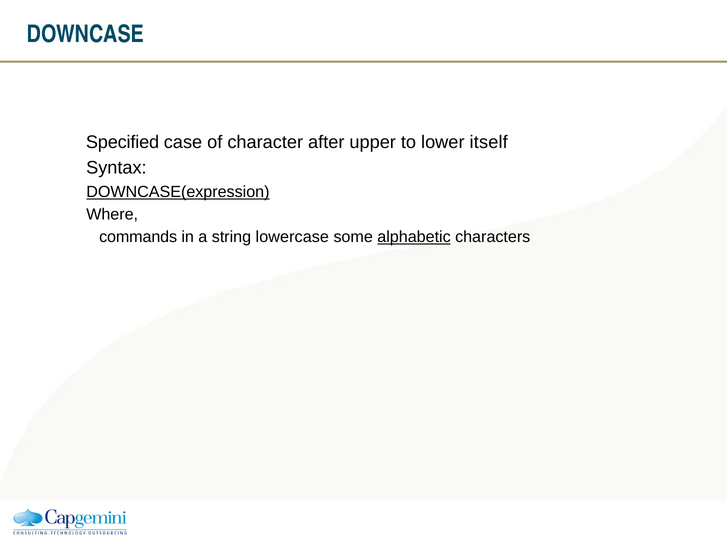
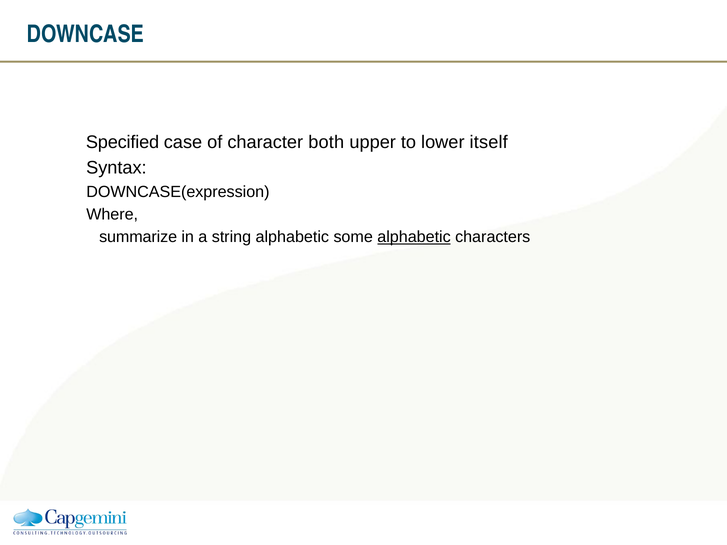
after: after -> both (326, 142)
DOWNCASE(expression underline: present -> none (178, 192)
commands: commands -> summarize (138, 237)
string lowercase: lowercase -> alphabetic (292, 237)
